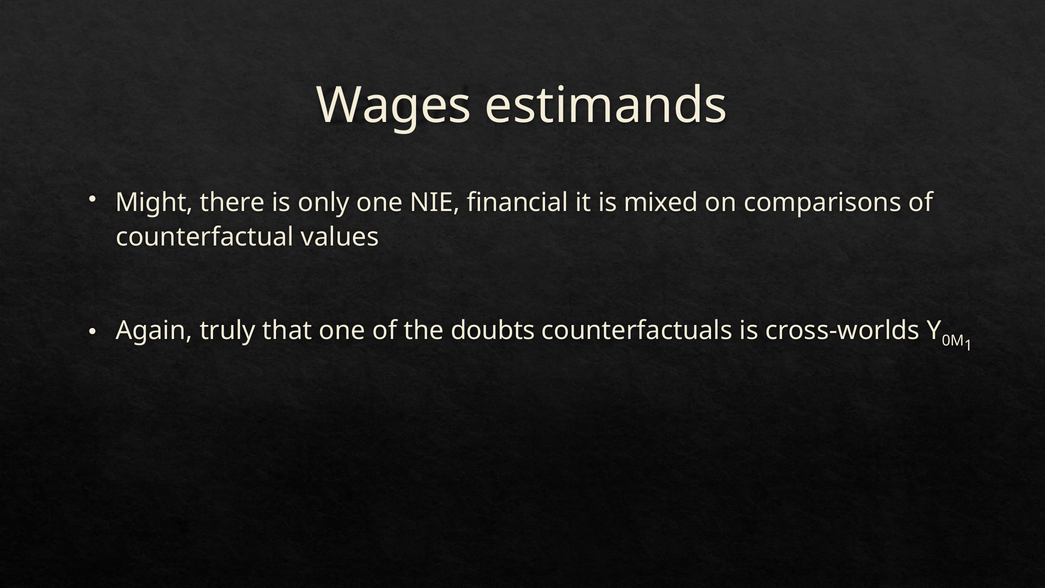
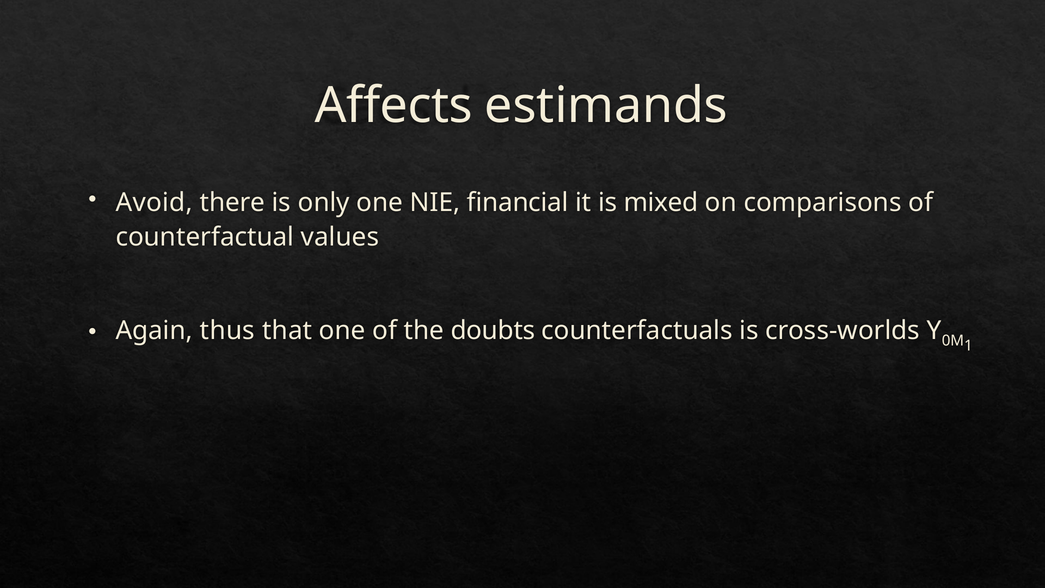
Wages: Wages -> Affects (394, 106)
Might: Might -> Avoid (154, 203)
truly: truly -> thus (227, 330)
